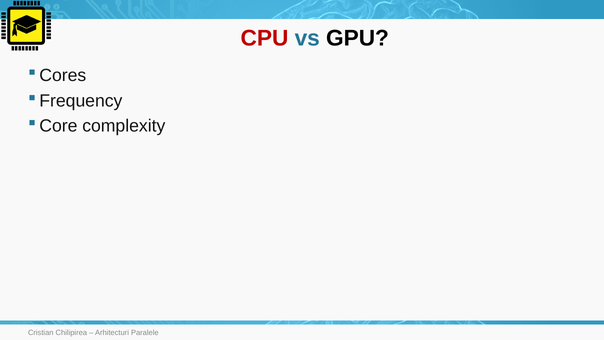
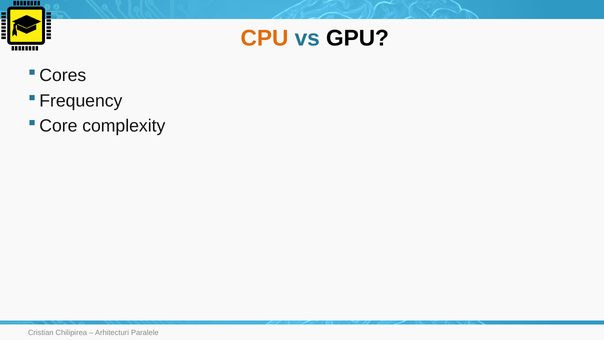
CPU colour: red -> orange (265, 38)
